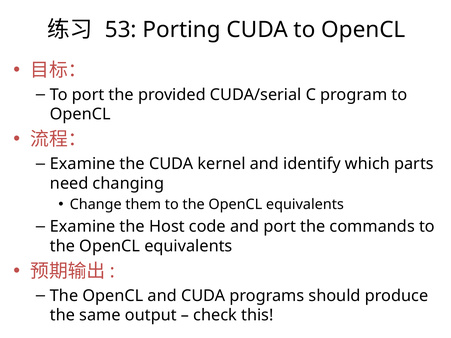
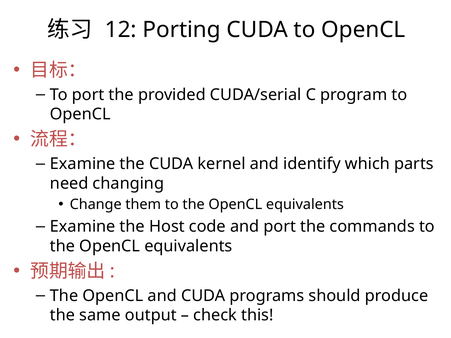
53: 53 -> 12 (121, 30)
